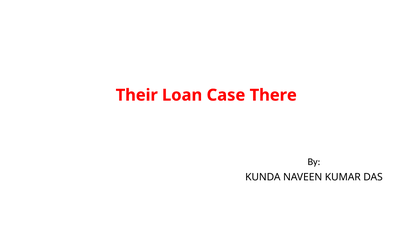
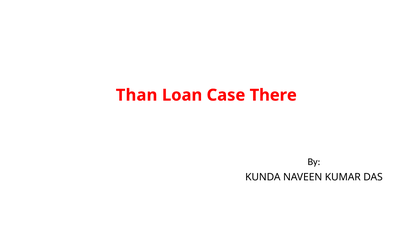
Their: Their -> Than (137, 95)
